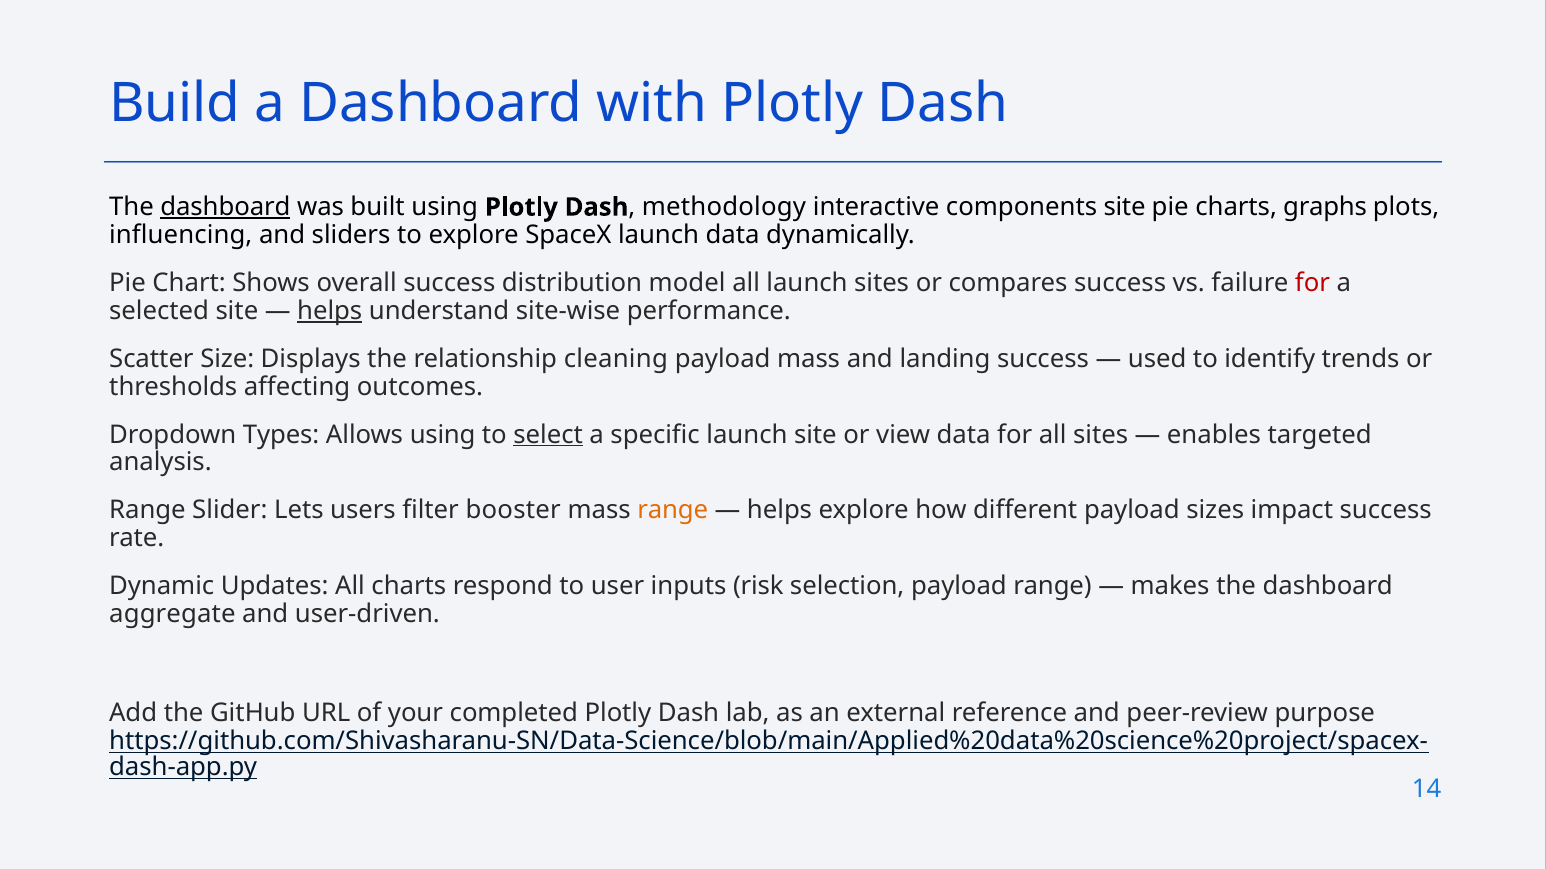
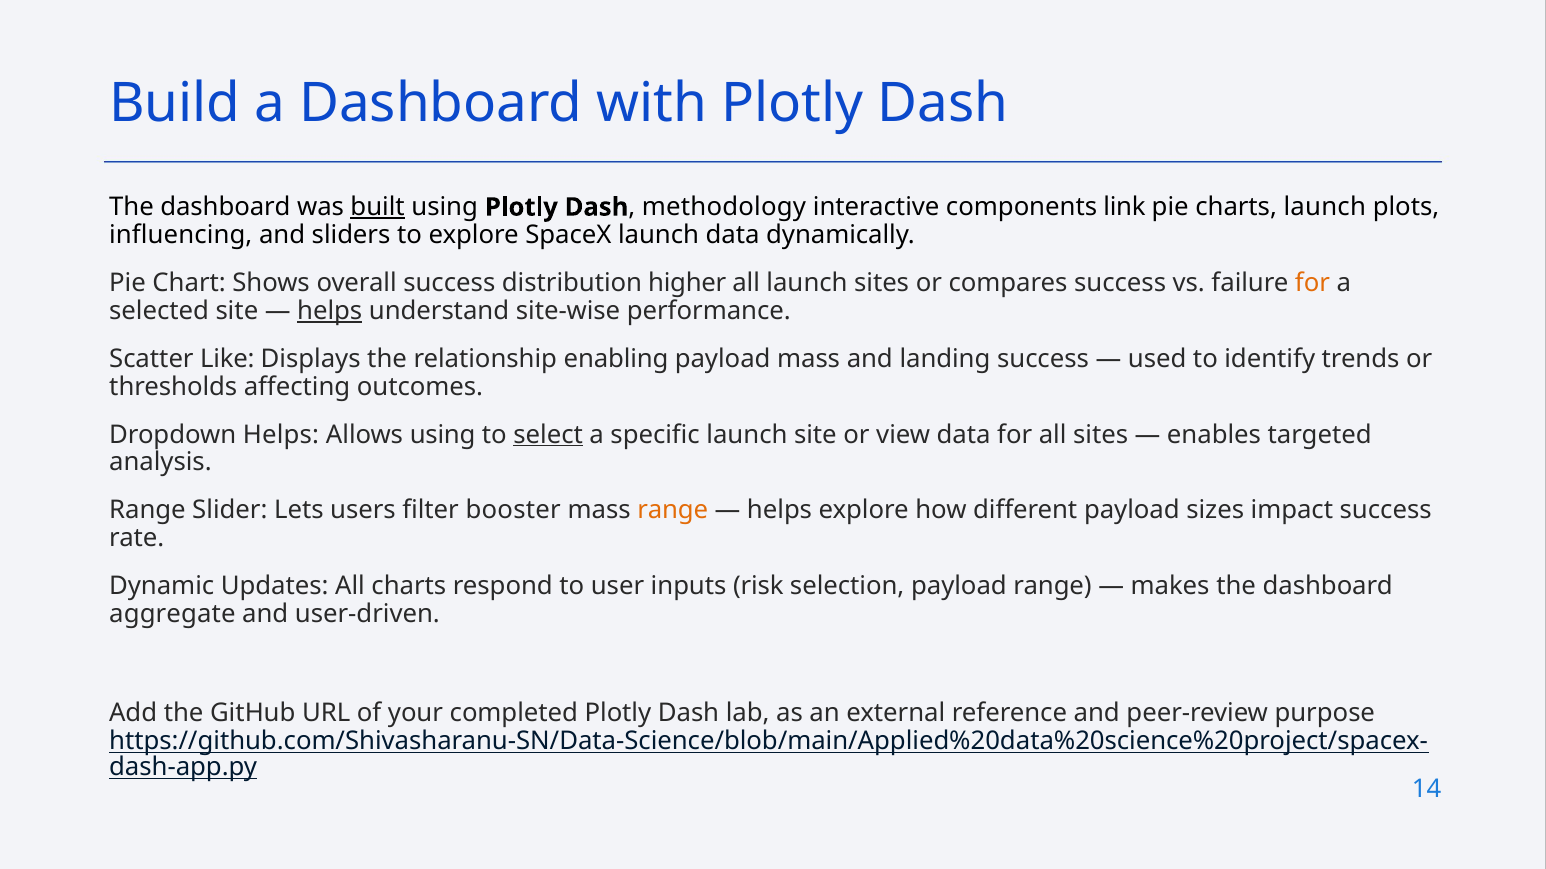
dashboard underline: present -> none (225, 207)
built underline: none -> present (378, 207)
components site: site -> link (1125, 207)
charts graphs: graphs -> launch (1325, 207)
model: model -> higher (687, 283)
for colour: red -> orange (1313, 283)
Size: Size -> Like (227, 359)
cleaning: cleaning -> enabling (616, 359)
Dropdown Types: Types -> Helps (281, 435)
